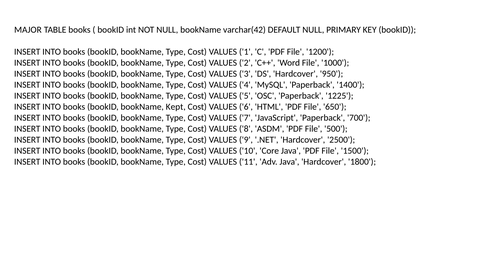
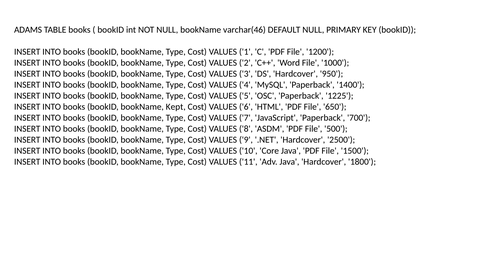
MAJOR: MAJOR -> ADAMS (28, 30)
varchar(42: varchar(42 -> varchar(46 (244, 30)
